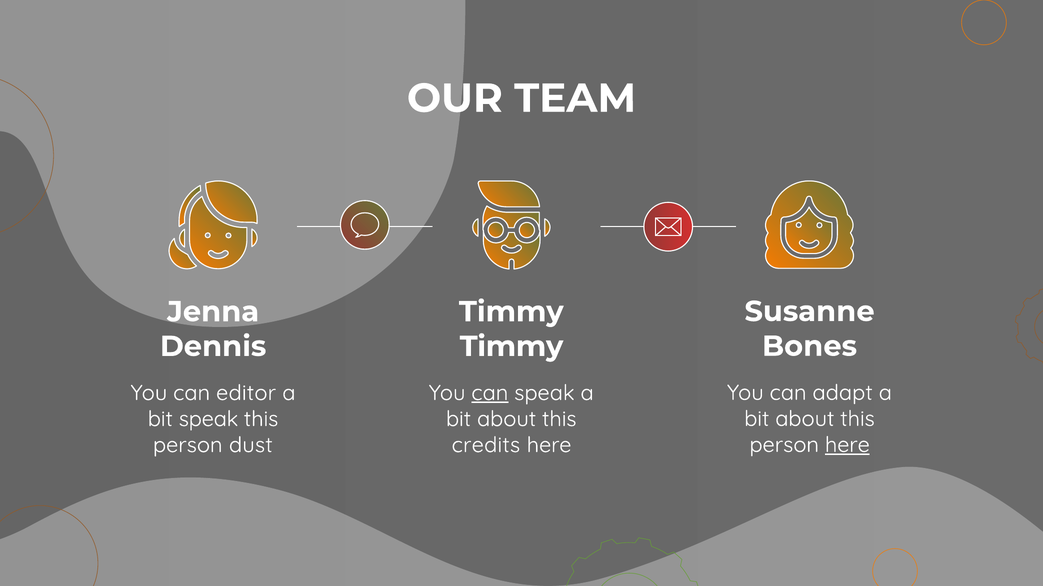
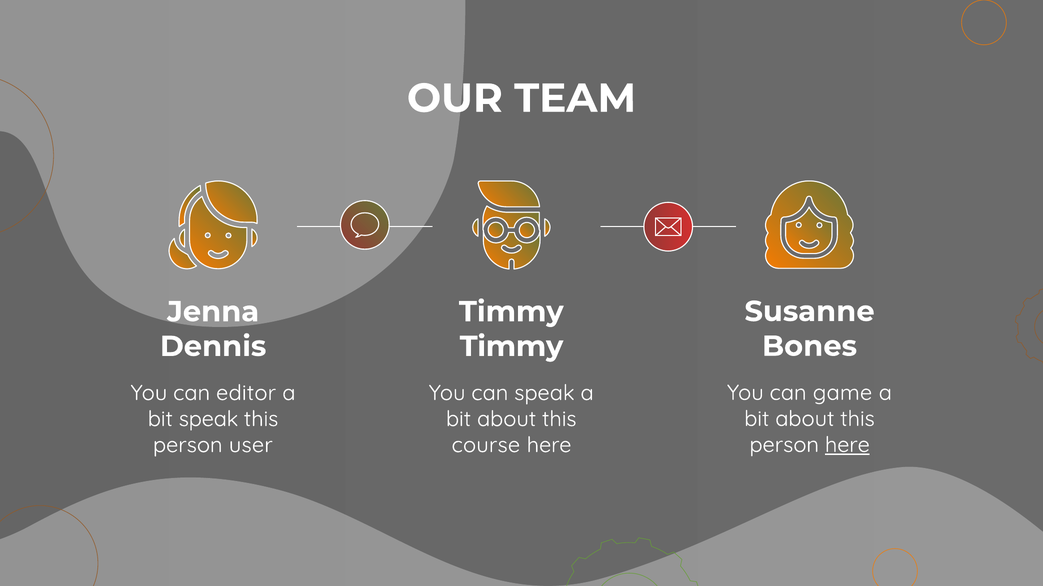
adapt: adapt -> game (843, 393)
can underline: present -> none (490, 393)
dust: dust -> user (251, 446)
credits: credits -> course (486, 446)
